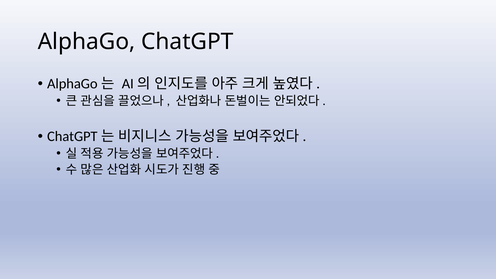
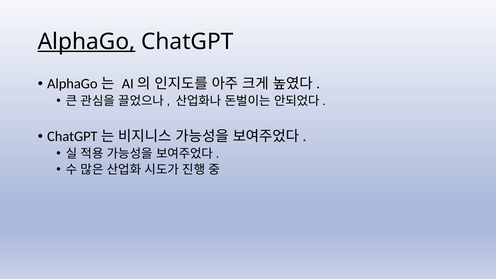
AlphaGo underline: none -> present (87, 42)
